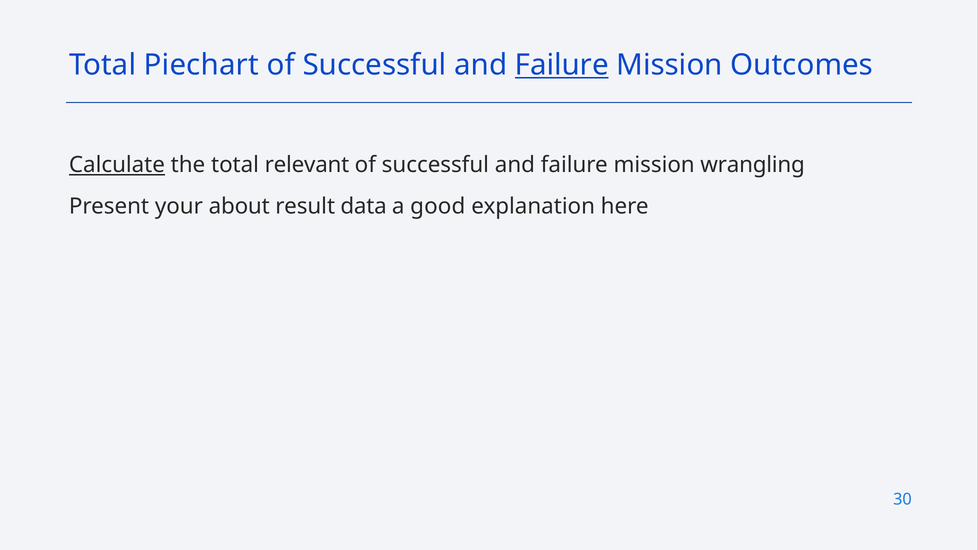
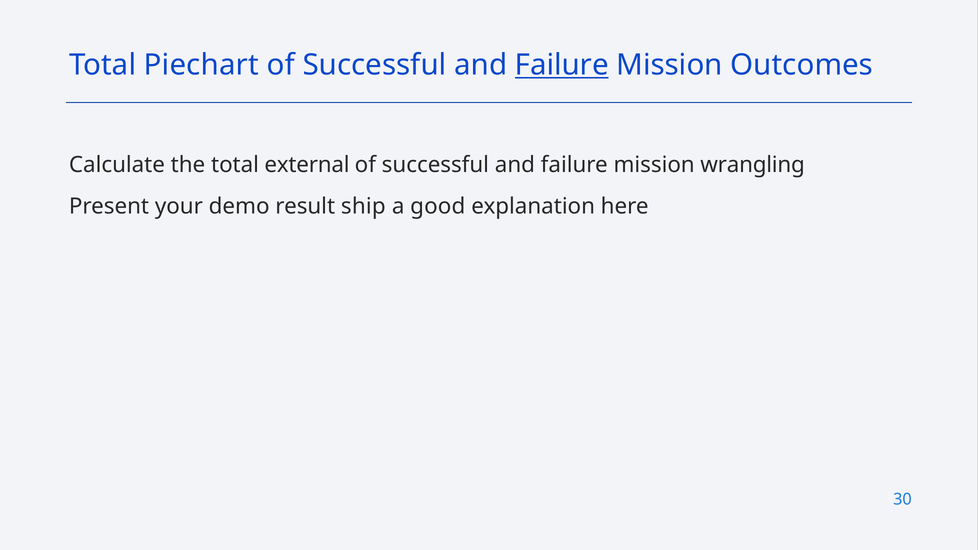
Calculate underline: present -> none (117, 165)
relevant: relevant -> external (307, 165)
about: about -> demo (239, 206)
data: data -> ship (363, 206)
